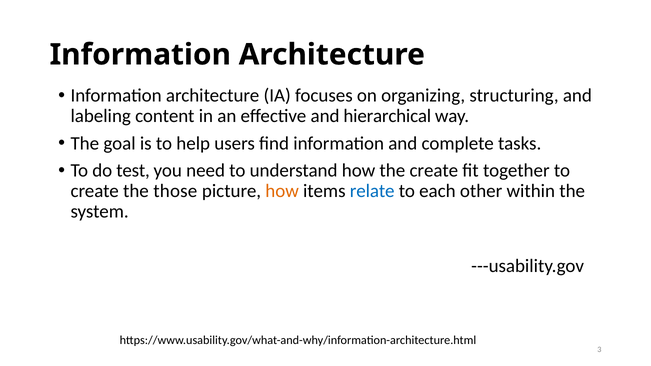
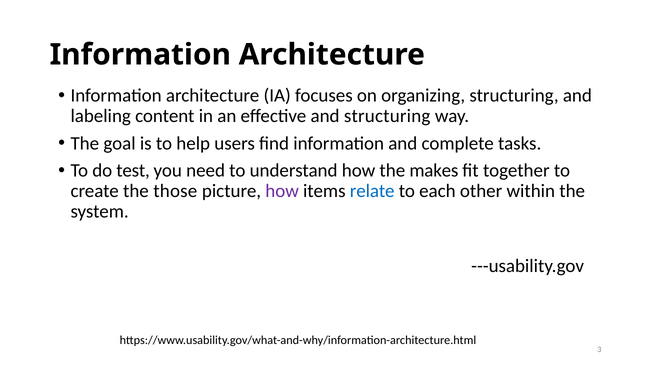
and hierarchical: hierarchical -> structuring (387, 116)
the create: create -> makes (434, 171)
how colour: orange -> purple (282, 191)
